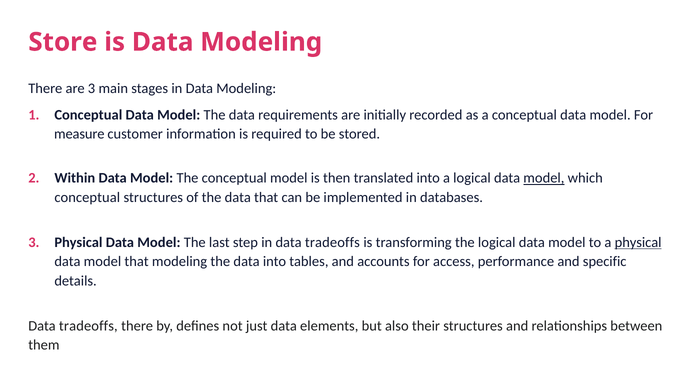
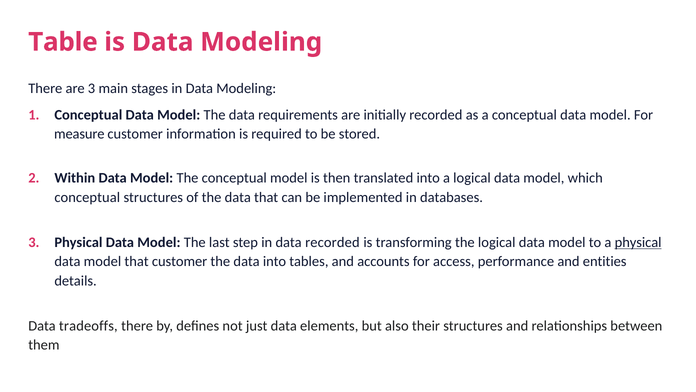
Store: Store -> Table (63, 42)
model underline: present -> none (544, 178)
in data tradeoffs: tradeoffs -> recorded (332, 242)
that modeling: modeling -> customer (180, 261)
specific: specific -> entities (605, 261)
